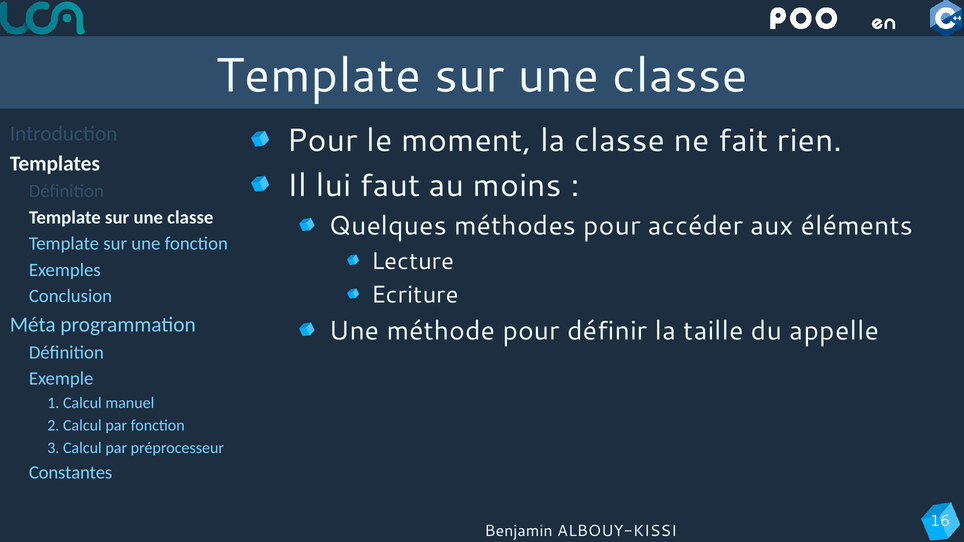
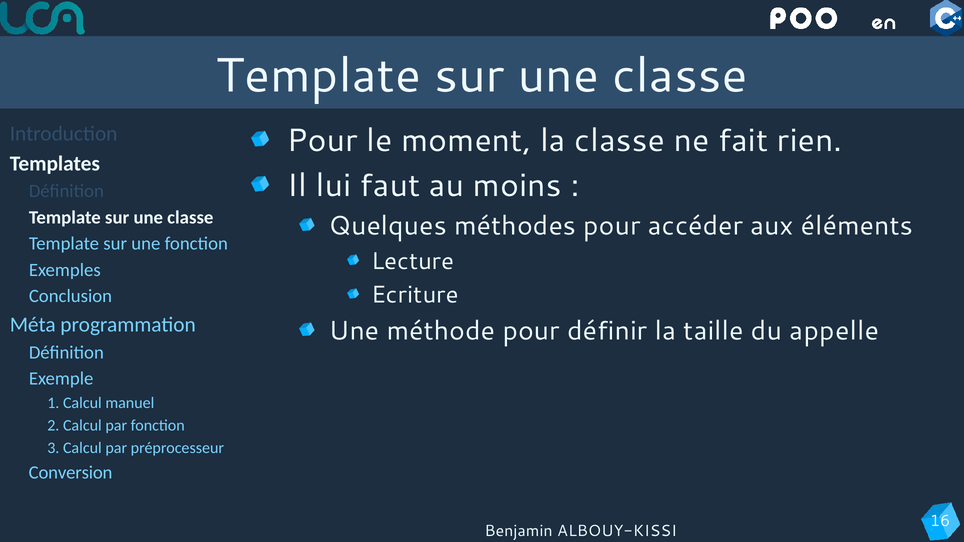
Constantes: Constantes -> Conversion (71, 473)
